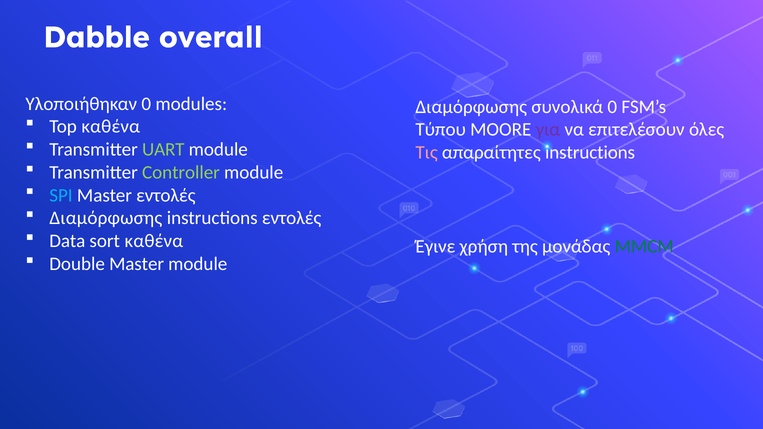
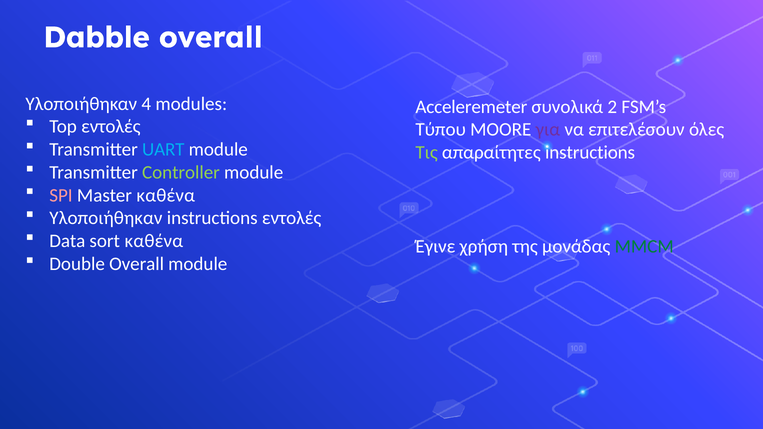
Υλοποιήθηκαν 0: 0 -> 4 (146, 104)
Διαμόρφωσης: Διαμόρφωσης -> Acceleremeter (471, 107)
συνολικά 0: 0 -> 2 (612, 107)
Top καθένα: καθένα -> εντολές (111, 127)
UART colour: light green -> light blue (163, 150)
Τις colour: pink -> light green (427, 153)
SPI colour: light blue -> pink (61, 195)
Master εντολές: εντολές -> καθένα (166, 195)
Διαμόρφωσης: Διαμόρφωσης -> Υλοποιήθηκαν (106, 218)
Double Master: Master -> Overall (137, 264)
